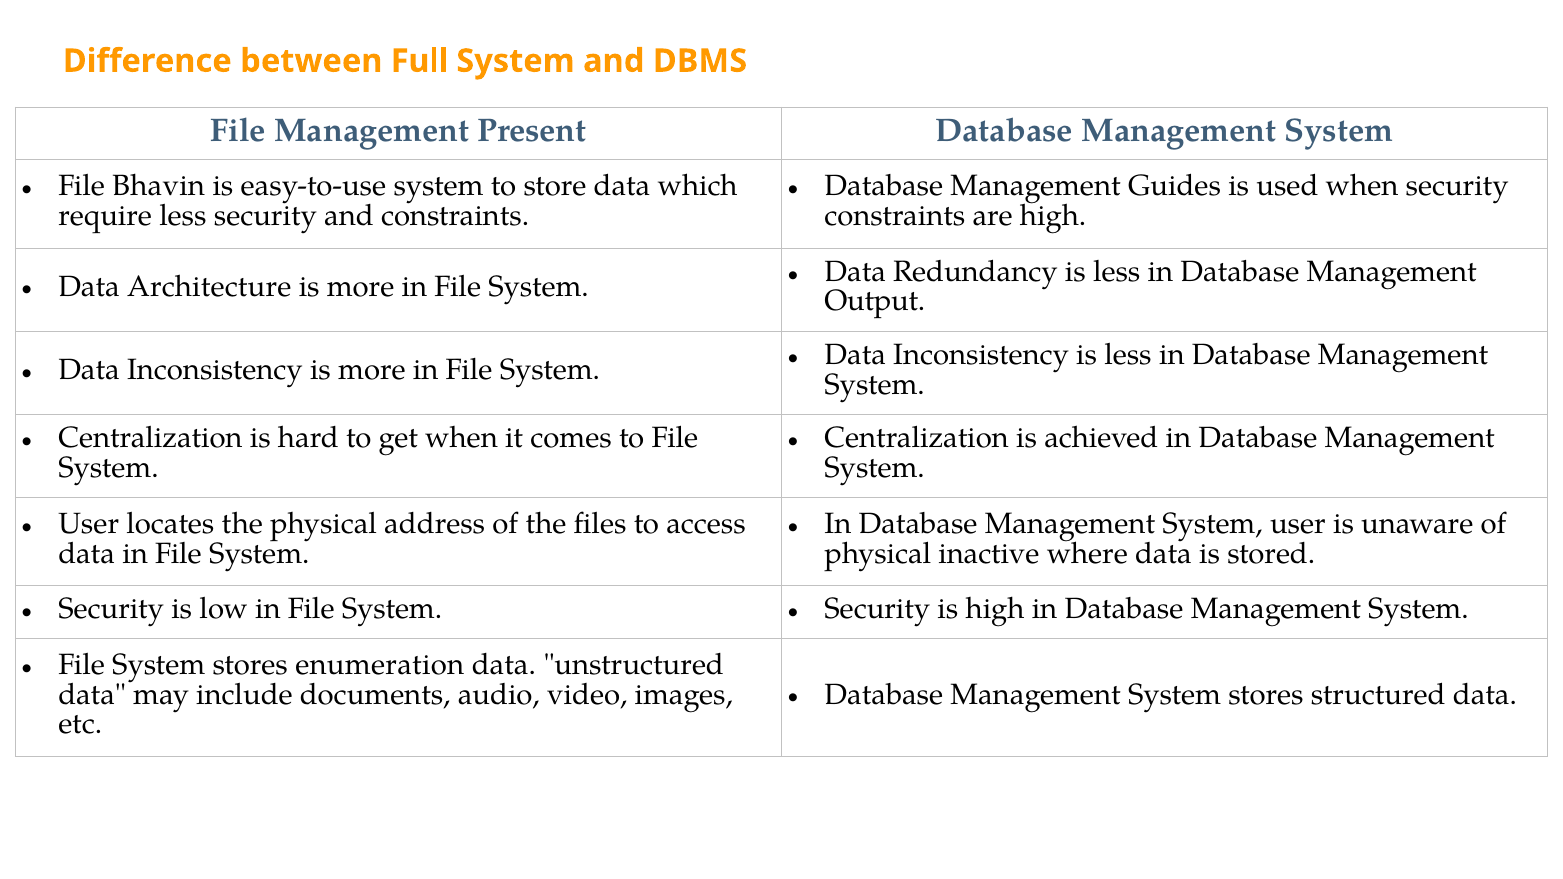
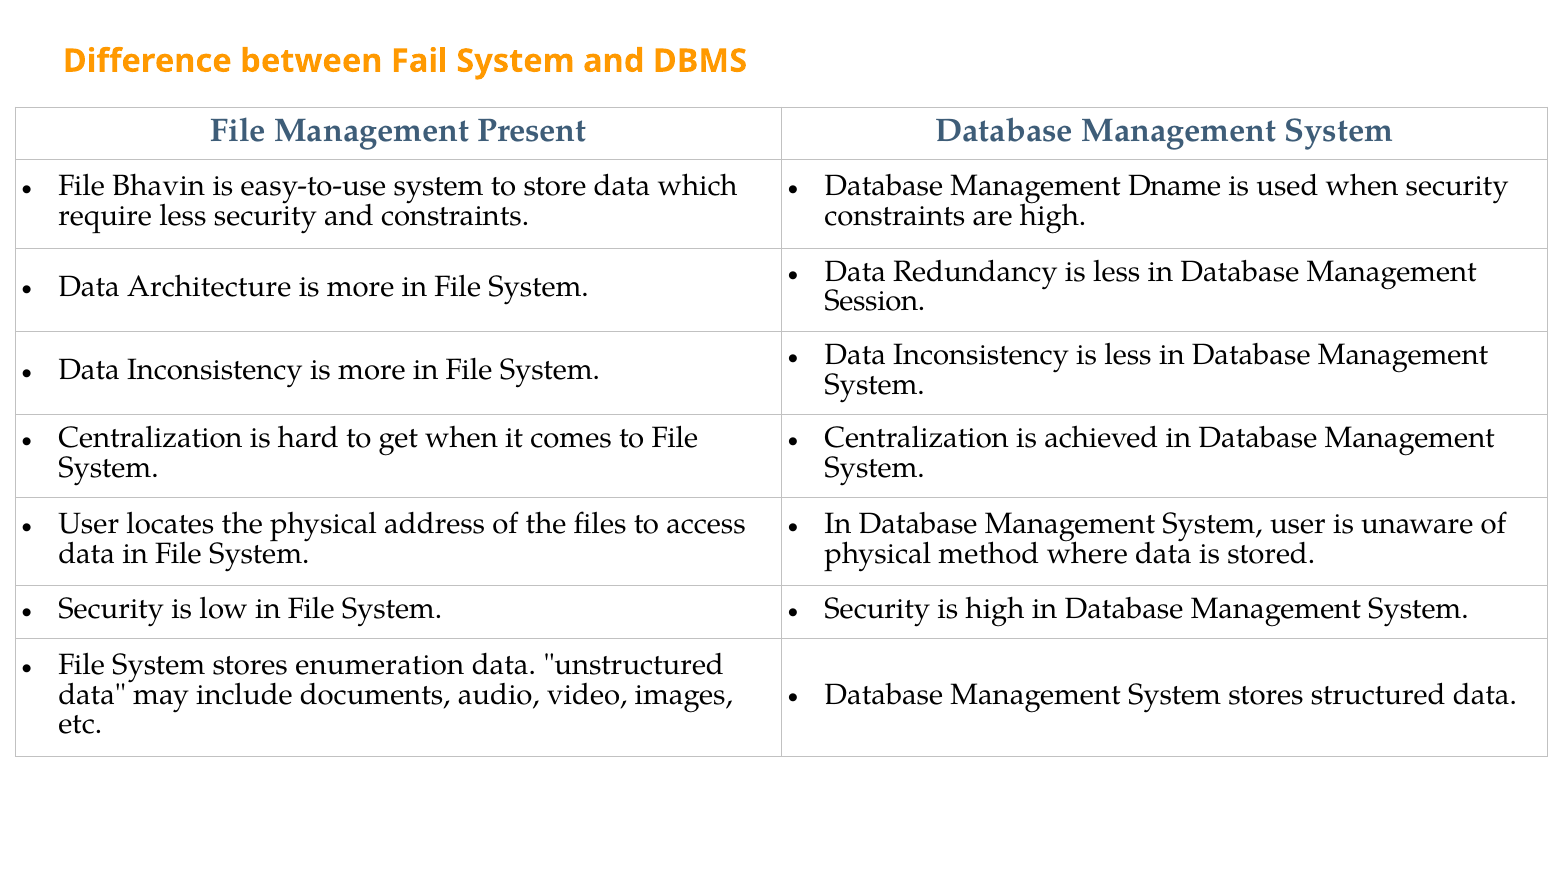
Full: Full -> Fail (419, 61)
Guides: Guides -> Dname (1175, 186)
Output: Output -> Session (875, 301)
inactive: inactive -> method (989, 553)
